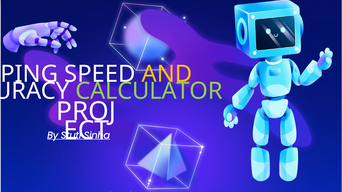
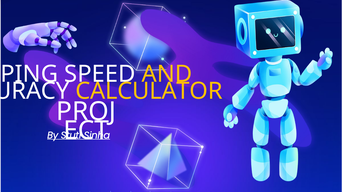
CALCULATOR colour: light green -> yellow (149, 91)
